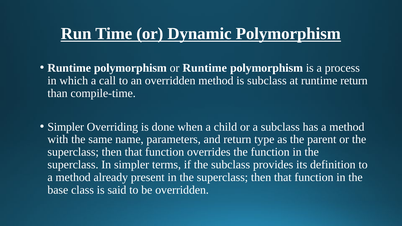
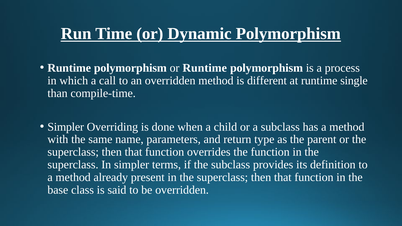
is subclass: subclass -> different (267, 81)
runtime return: return -> single (354, 81)
